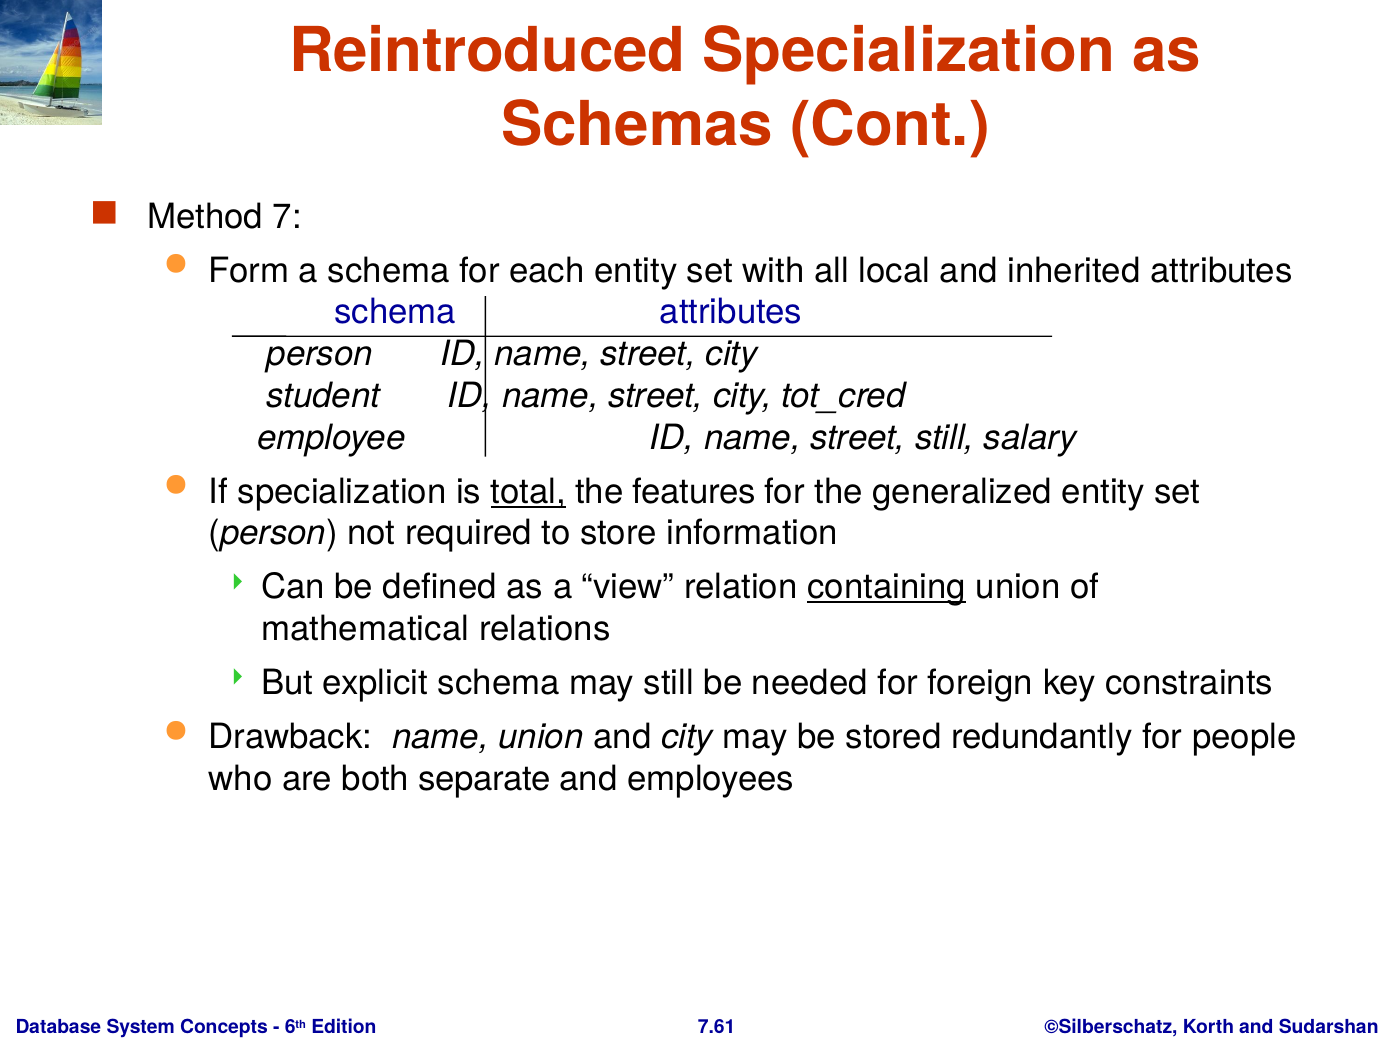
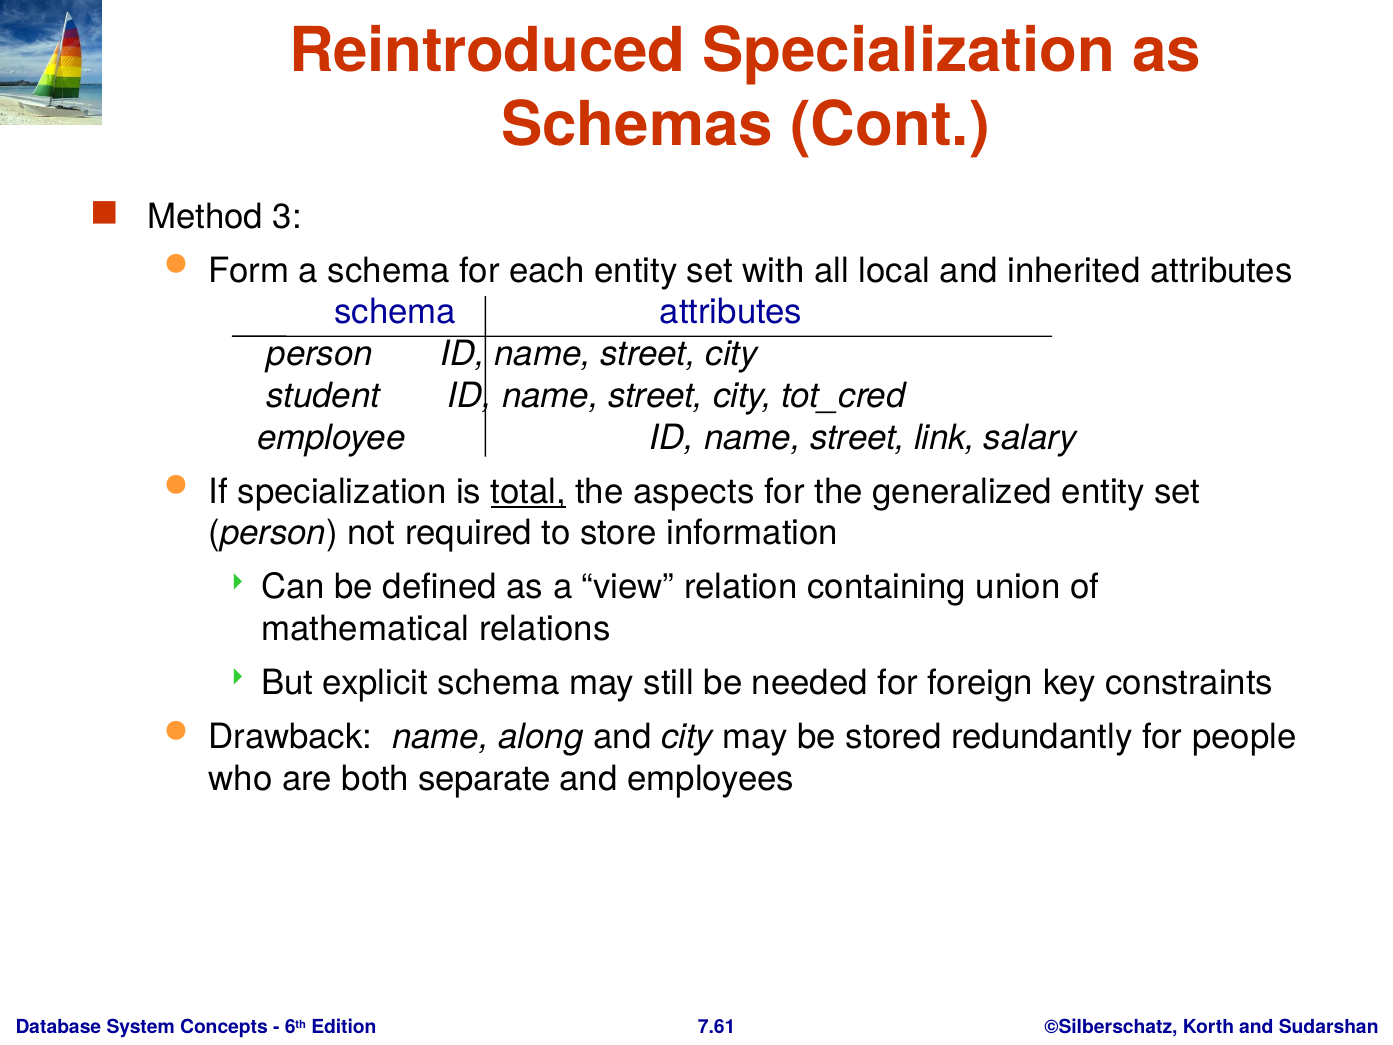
7: 7 -> 3 (288, 216)
street still: still -> link (945, 438)
features: features -> aspects (694, 492)
containing underline: present -> none (887, 587)
name union: union -> along (541, 737)
